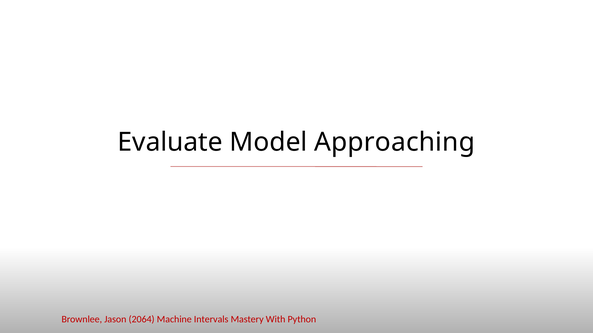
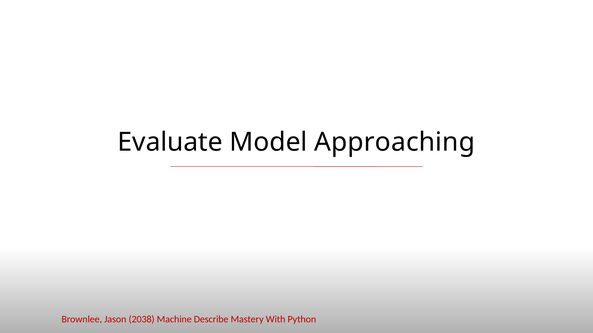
2064: 2064 -> 2038 (142, 320)
Intervals: Intervals -> Describe (211, 320)
